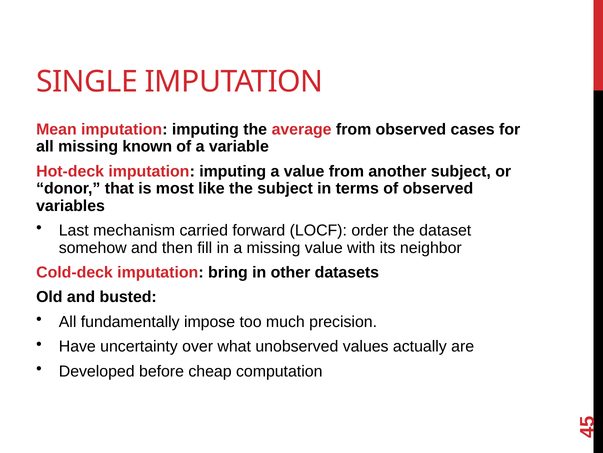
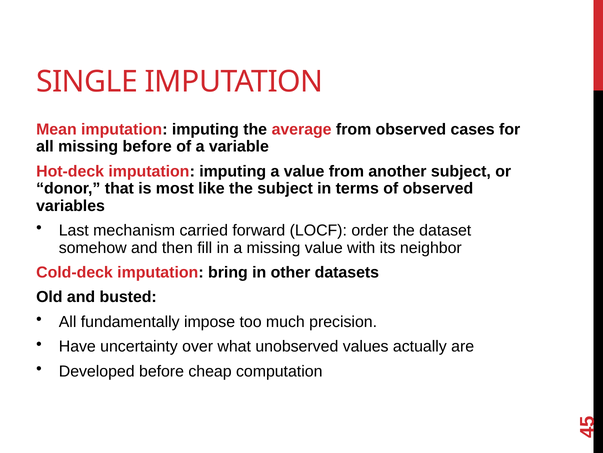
missing known: known -> before (147, 146)
